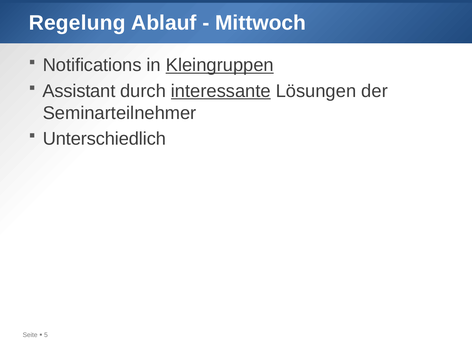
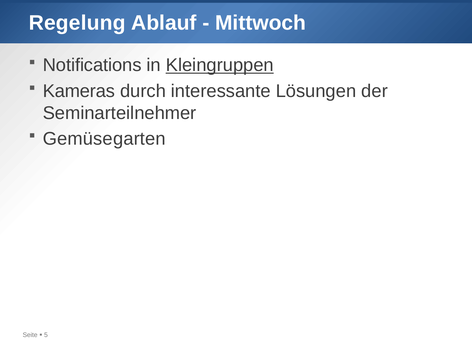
Assistant: Assistant -> Kameras (79, 91)
interessante underline: present -> none (221, 91)
Unterschiedlich: Unterschiedlich -> Gemüsegarten (104, 139)
